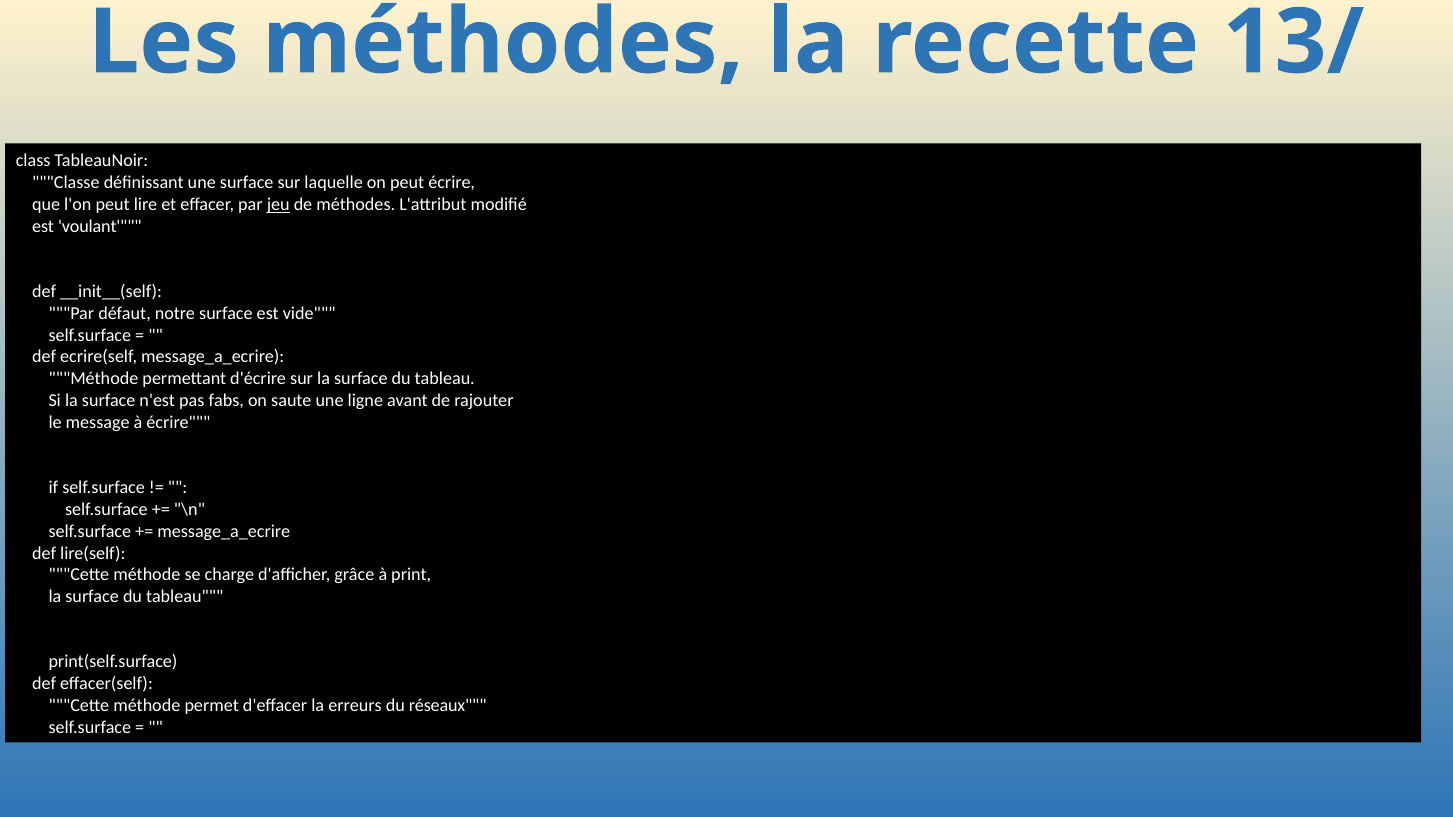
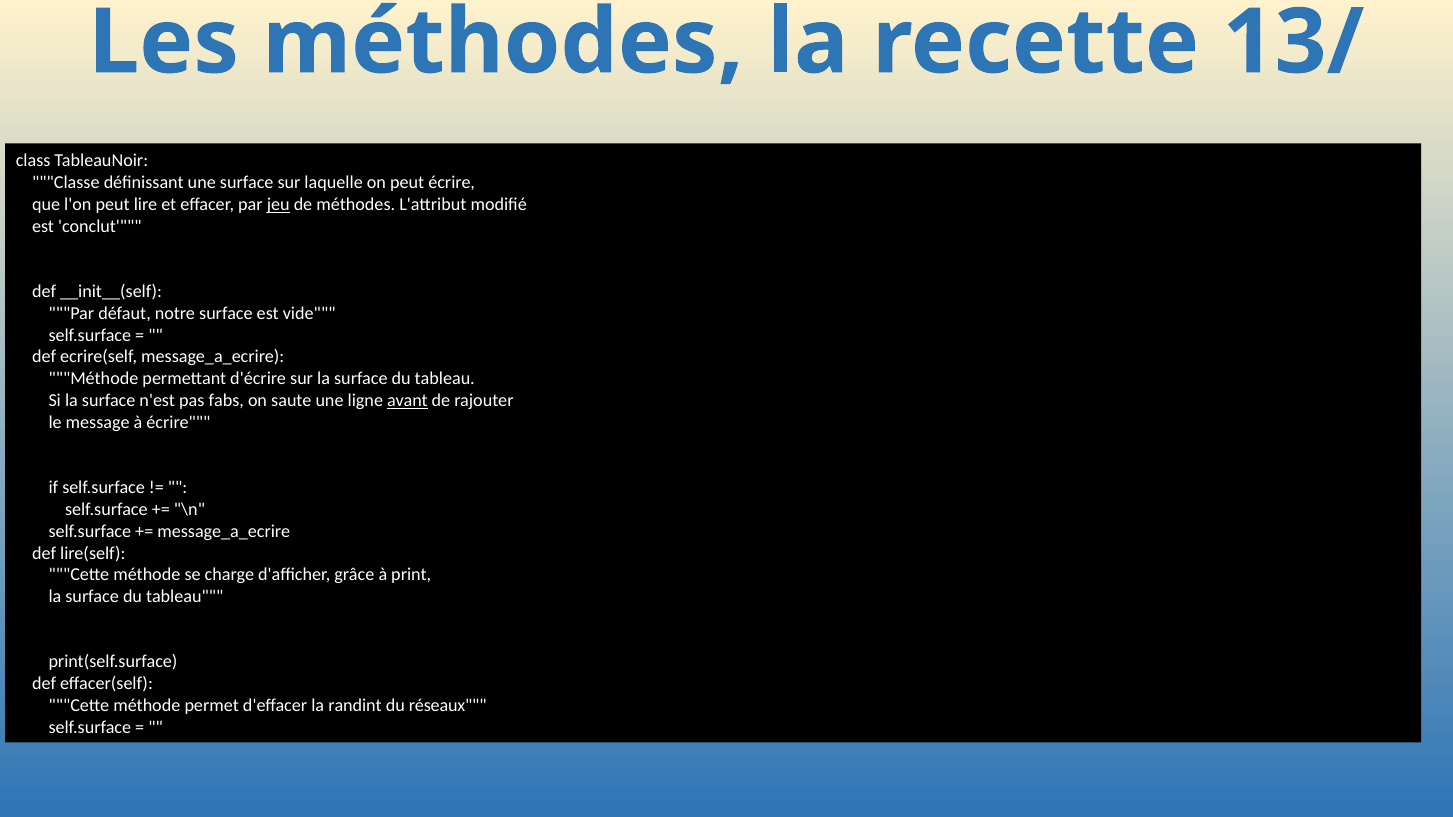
voulant: voulant -> conclut (100, 226)
avant underline: none -> present (407, 401)
erreurs: erreurs -> randint (355, 706)
